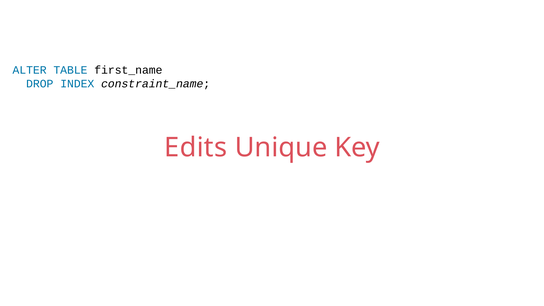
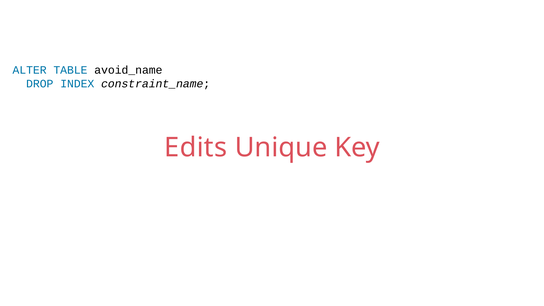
first_name: first_name -> avoid_name (128, 70)
